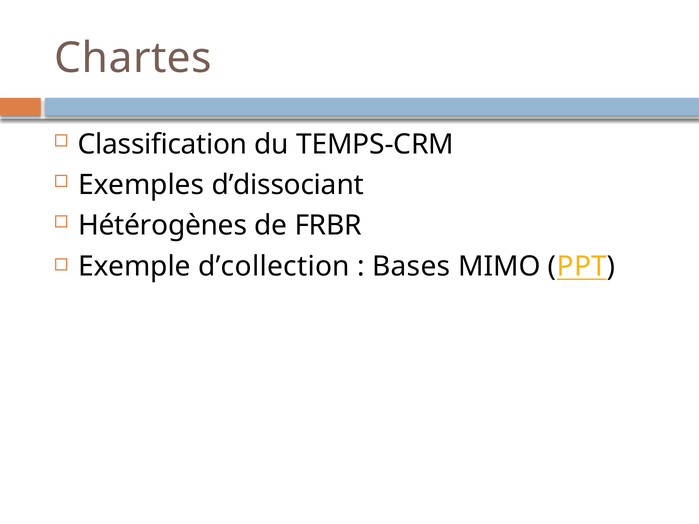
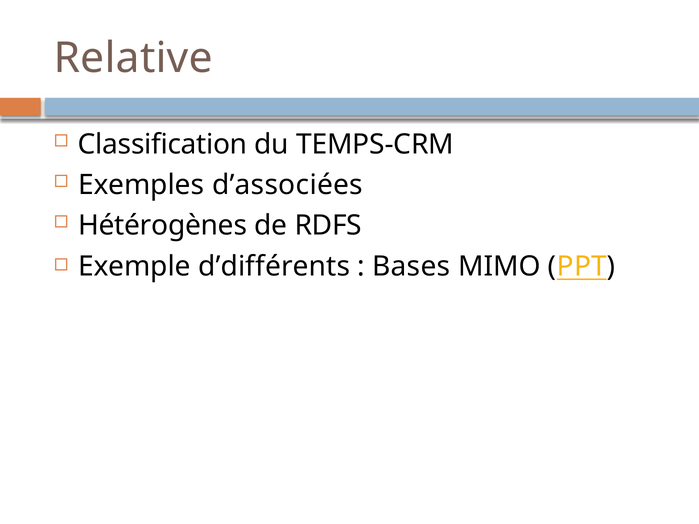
Chartes: Chartes -> Relative (133, 58)
d’dissociant: d’dissociant -> d’associées (287, 185)
FRBR: FRBR -> RDFS (328, 226)
d’collection: d’collection -> d’différents (274, 266)
